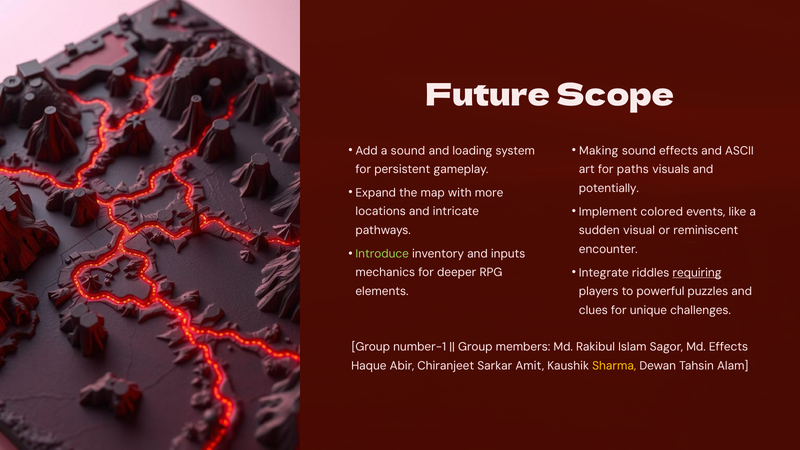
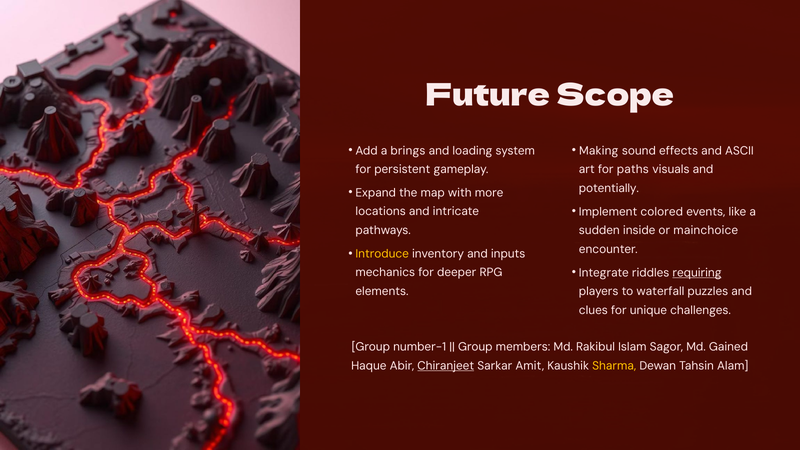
a sound: sound -> brings (408, 151)
visual: visual -> inside (639, 230)
reminiscent: reminiscent -> mainchoice (706, 230)
Introduce colour: light green -> yellow (382, 254)
powerful: powerful -> waterfall (660, 291)
Md Effects: Effects -> Gained (728, 347)
Chiranjeet underline: none -> present (446, 366)
